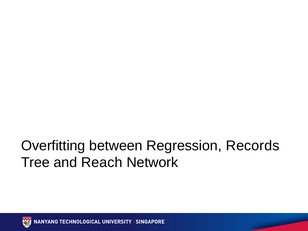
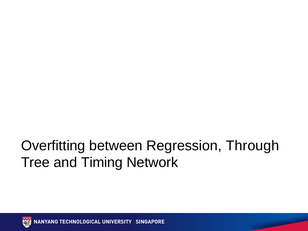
Records: Records -> Through (253, 146)
Reach: Reach -> Timing (102, 163)
